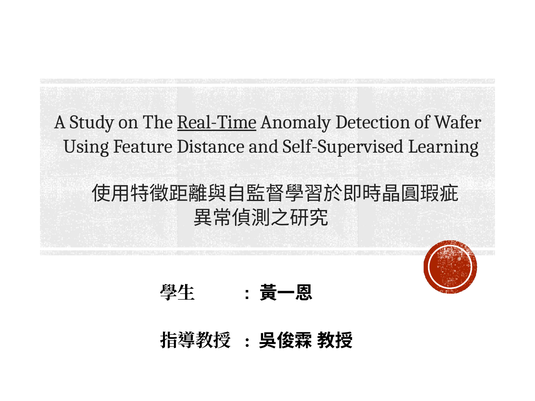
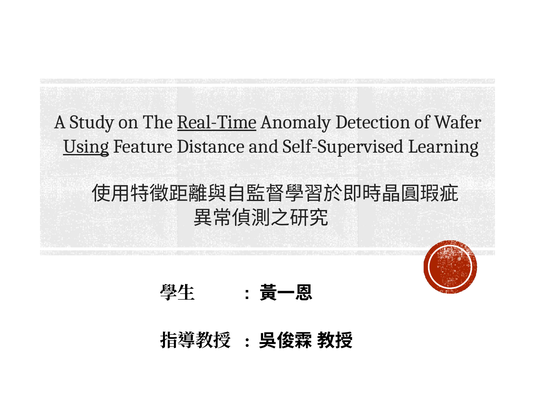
Using underline: none -> present (86, 146)
